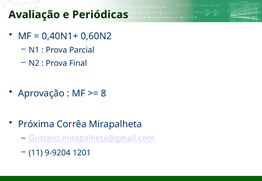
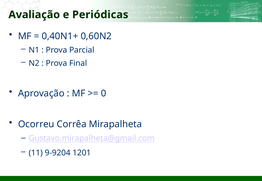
8: 8 -> 0 (104, 94)
Próxima: Próxima -> Ocorreu (36, 124)
